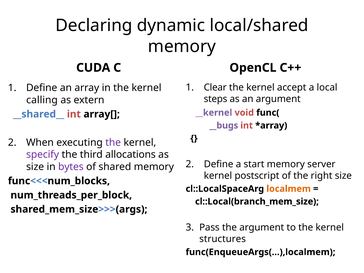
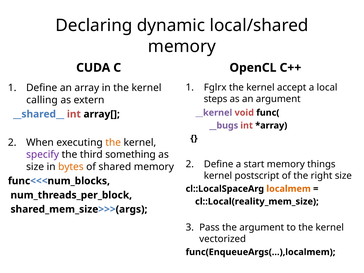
Clear: Clear -> Fglrx (215, 87)
the colour: purple -> orange (113, 142)
allocations: allocations -> something (131, 155)
server: server -> things (321, 164)
bytes colour: purple -> orange (71, 167)
cl::Local(branch_mem_size: cl::Local(branch_mem_size -> cl::Local(reality_mem_size (257, 202)
structures: structures -> vectorized (223, 239)
